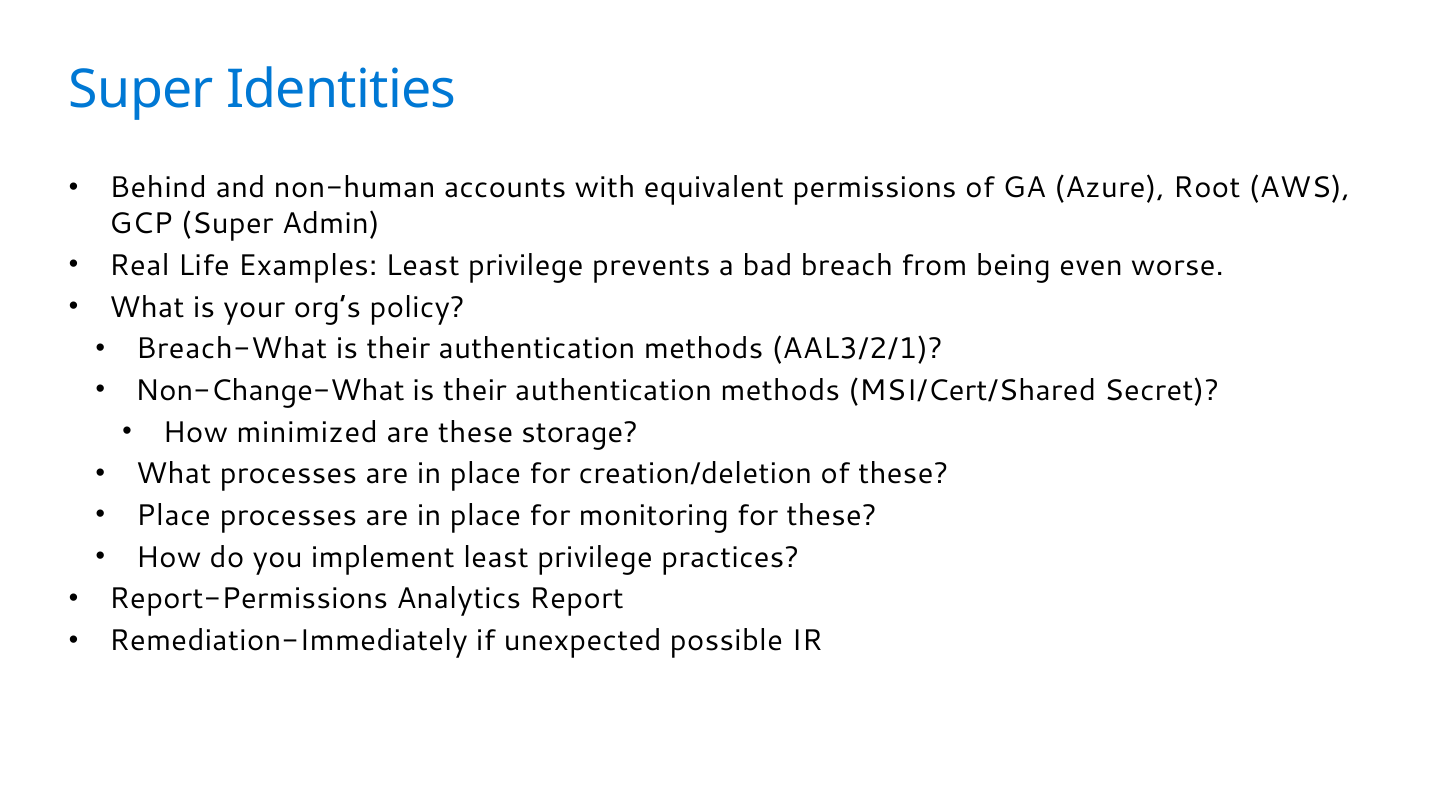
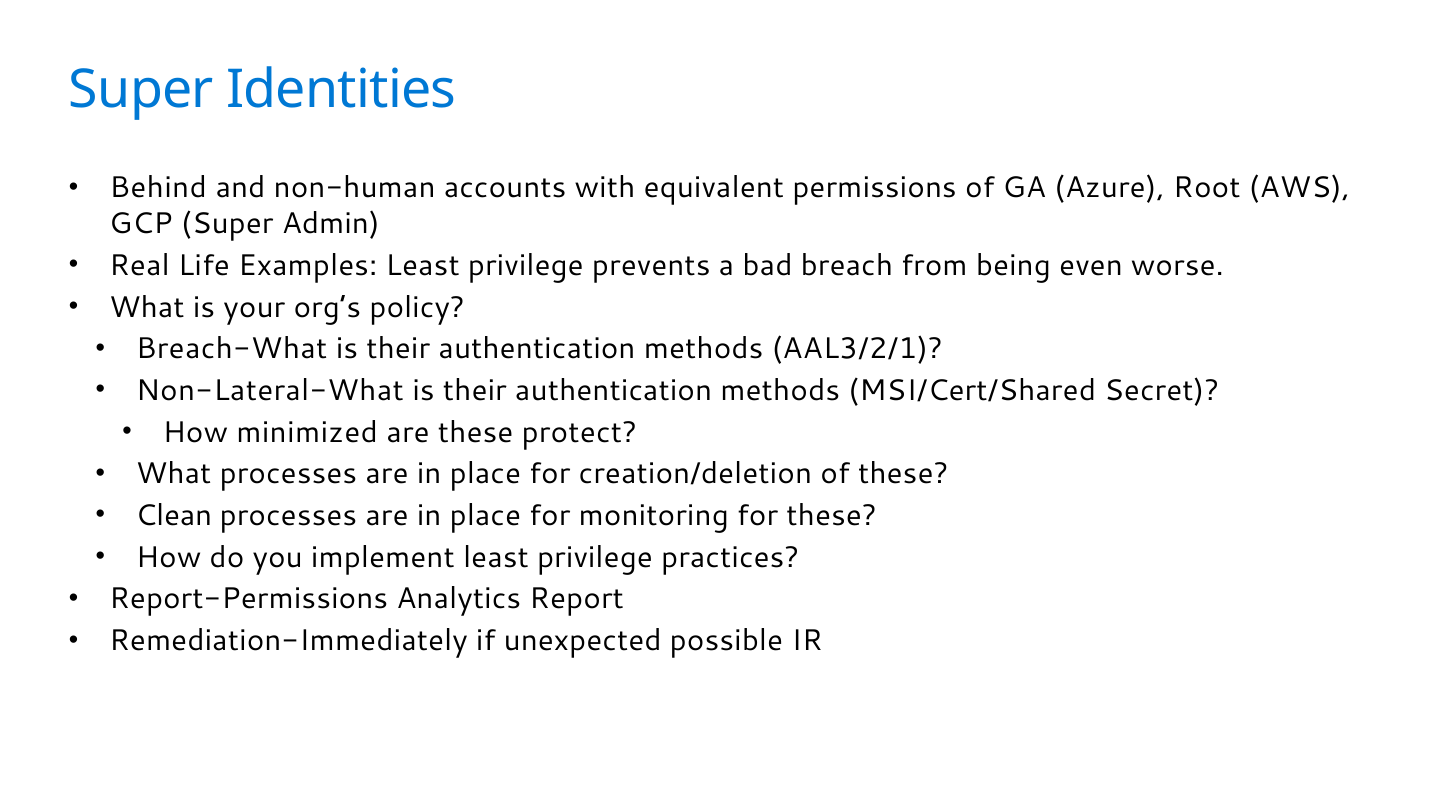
Non-Change-What: Non-Change-What -> Non-Lateral-What (270, 391)
storage: storage -> protect (579, 433)
Place: Place -> Clean (174, 516)
